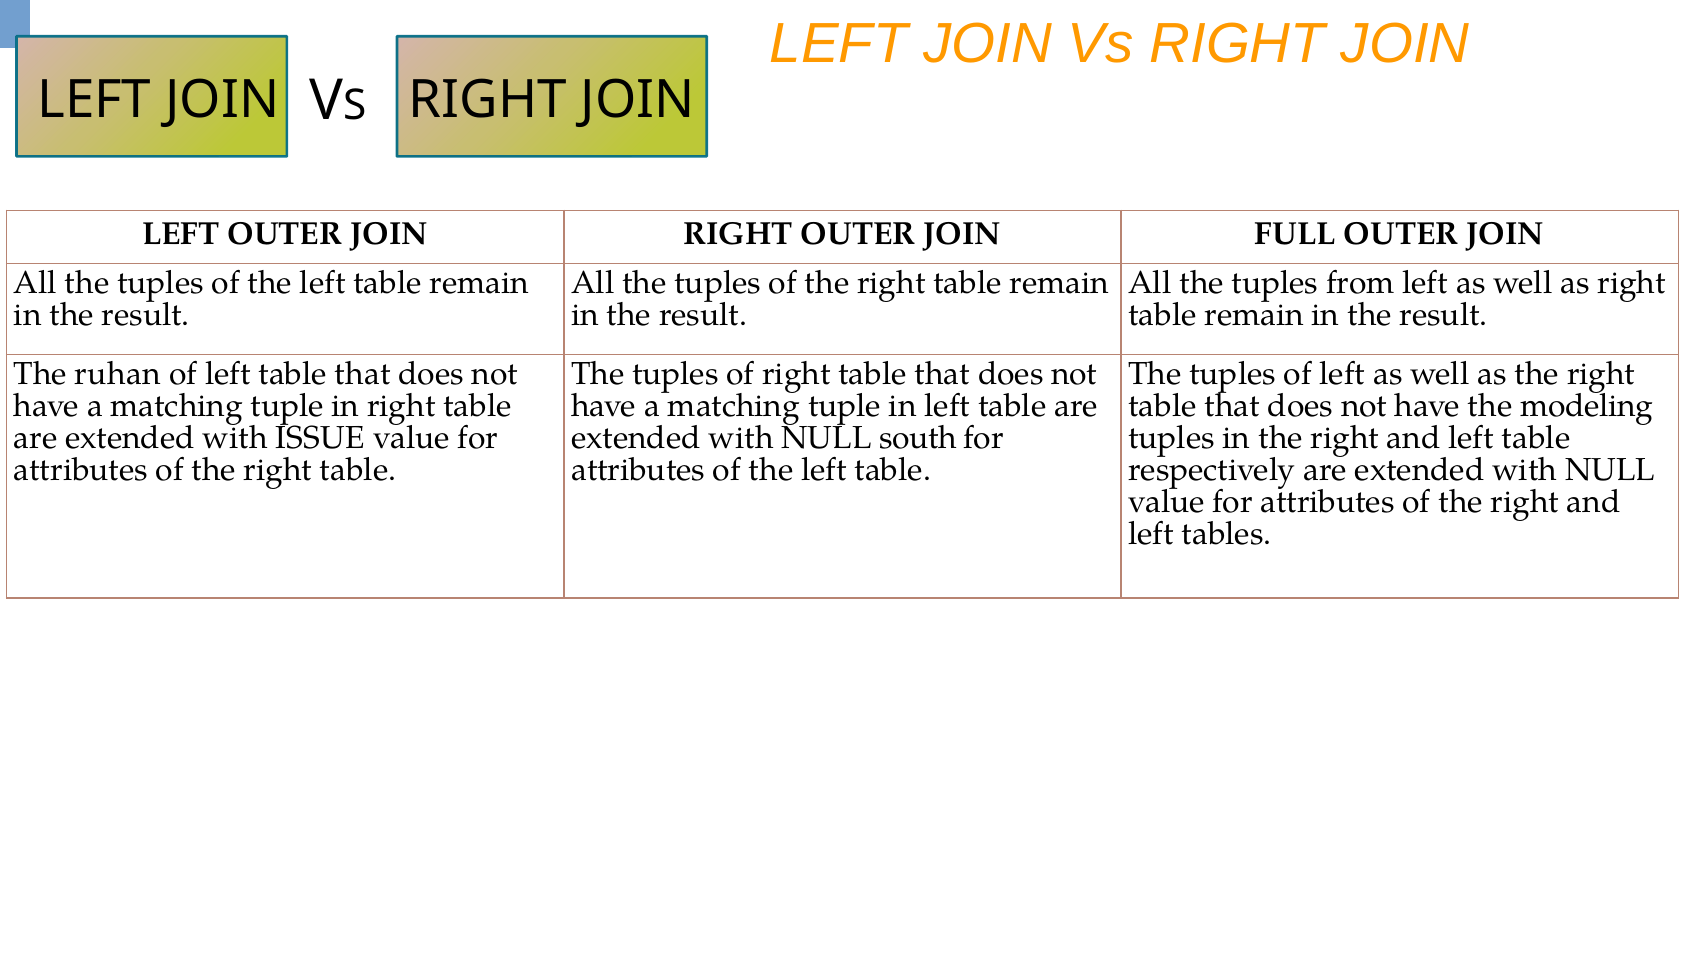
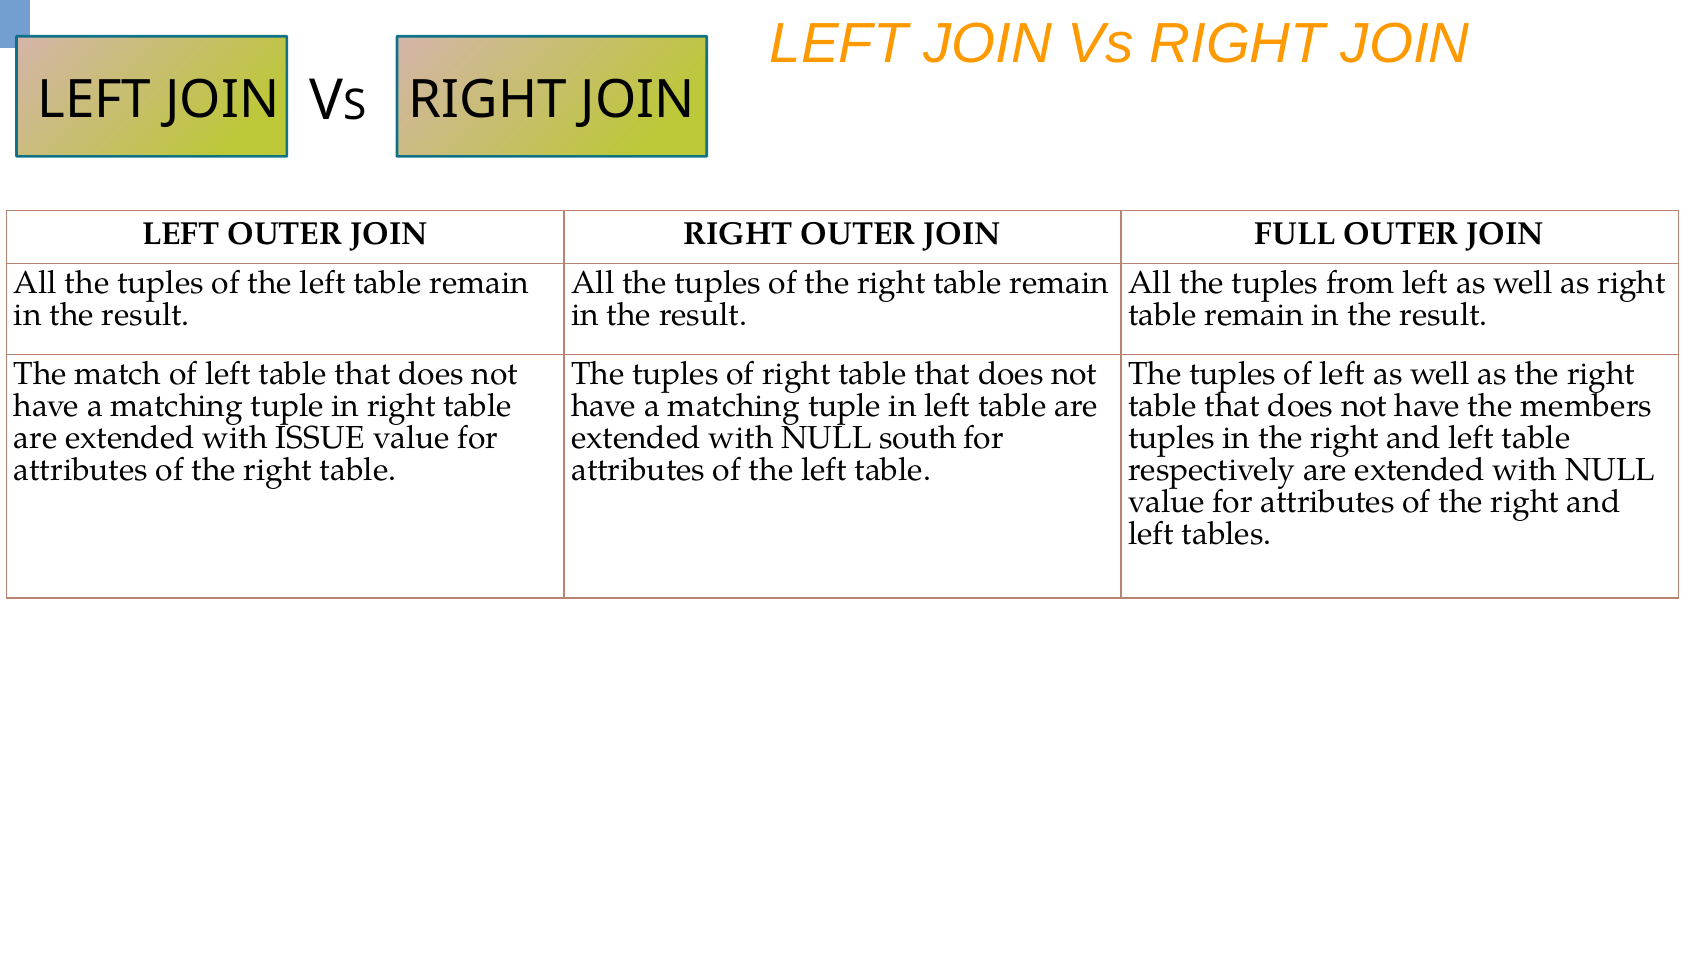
ruhan: ruhan -> match (118, 374)
modeling: modeling -> members (1586, 406)
